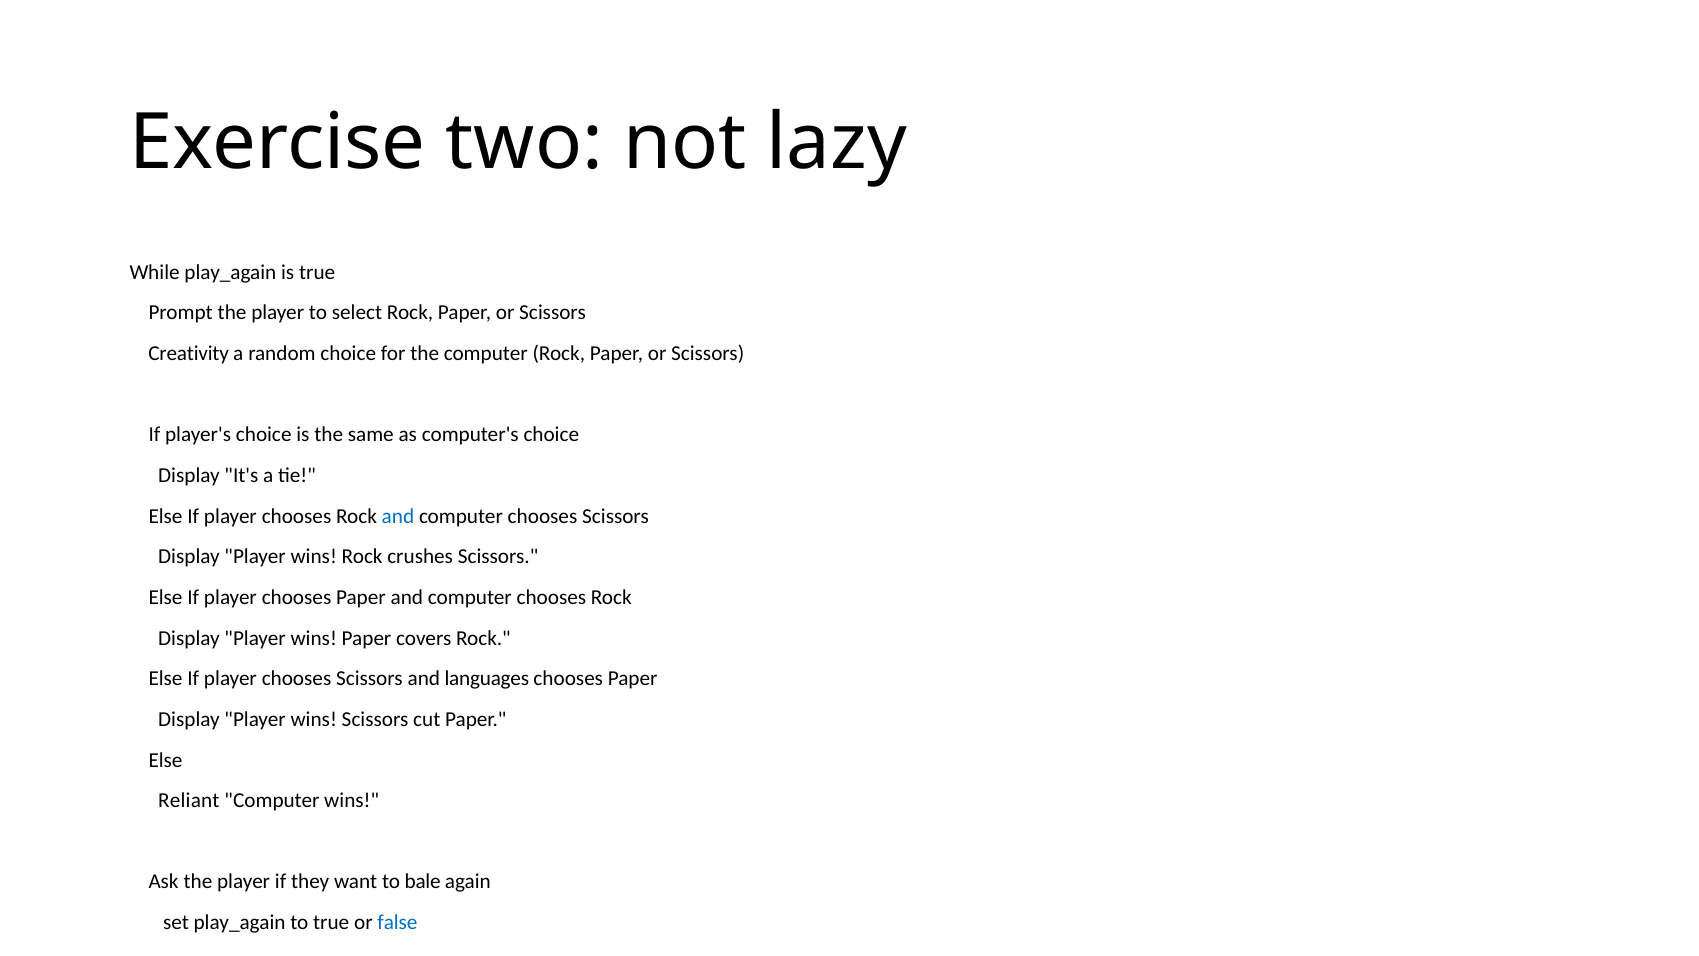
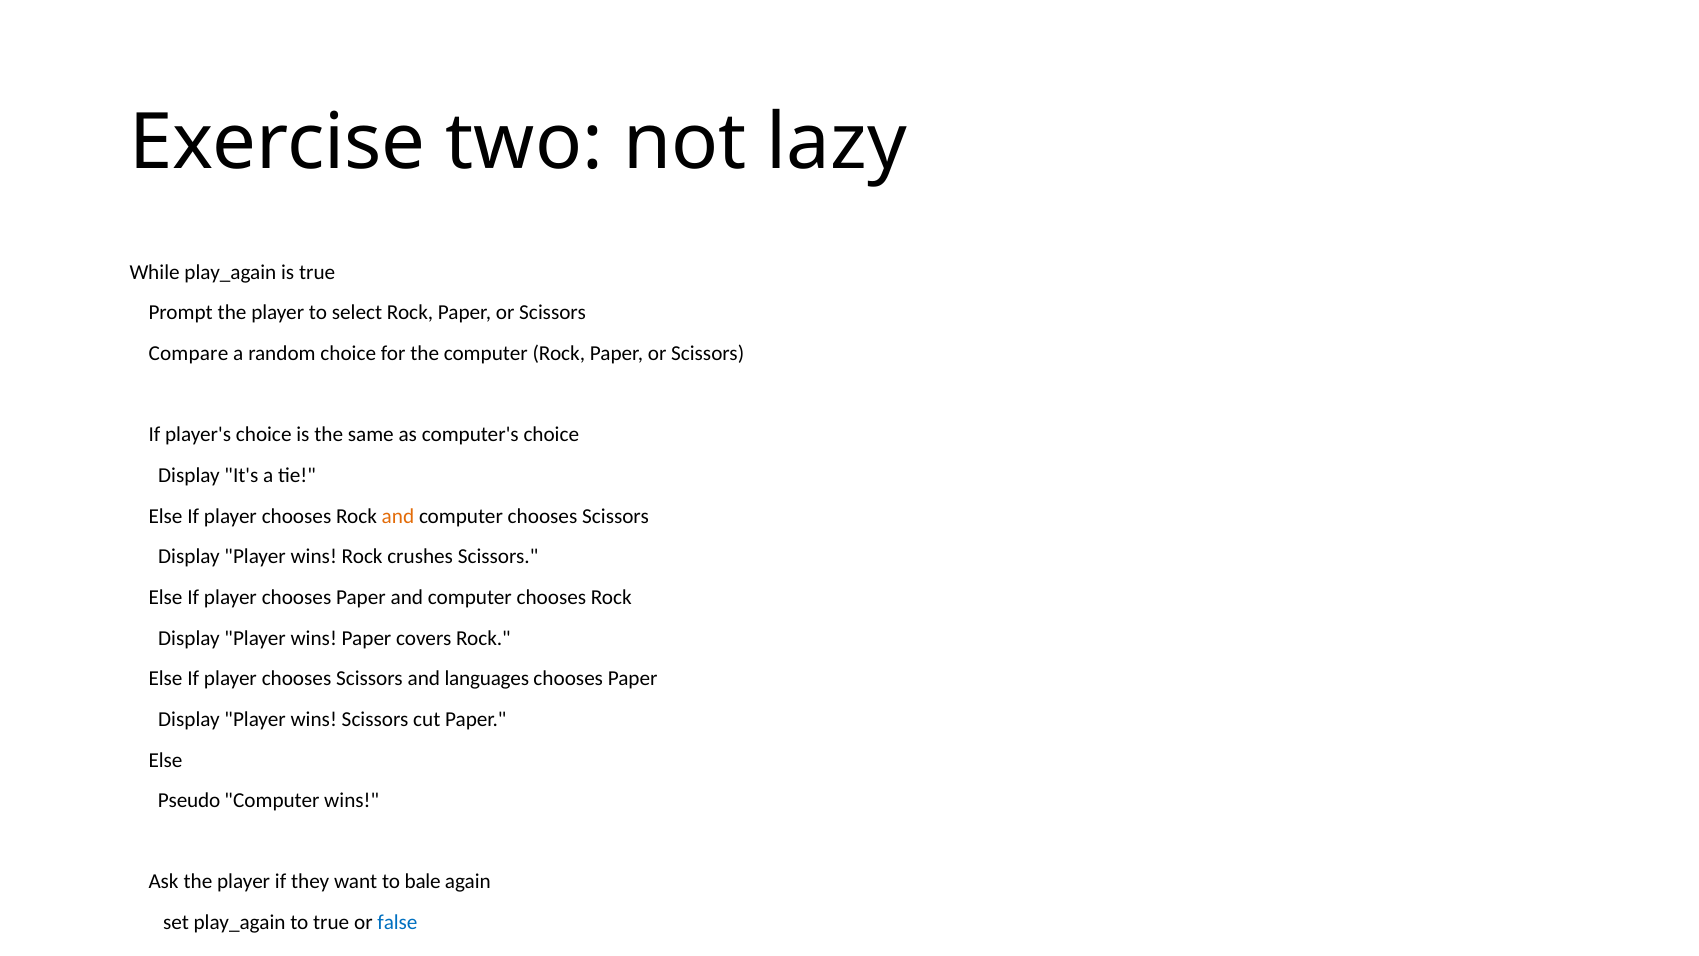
Creativity: Creativity -> Compare (188, 353)
and colour: blue -> orange (398, 516)
Reliant: Reliant -> Pseudo (189, 800)
